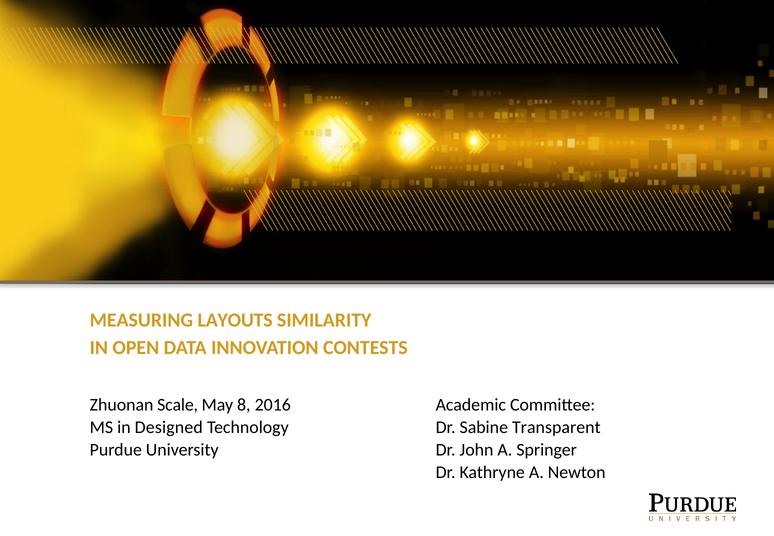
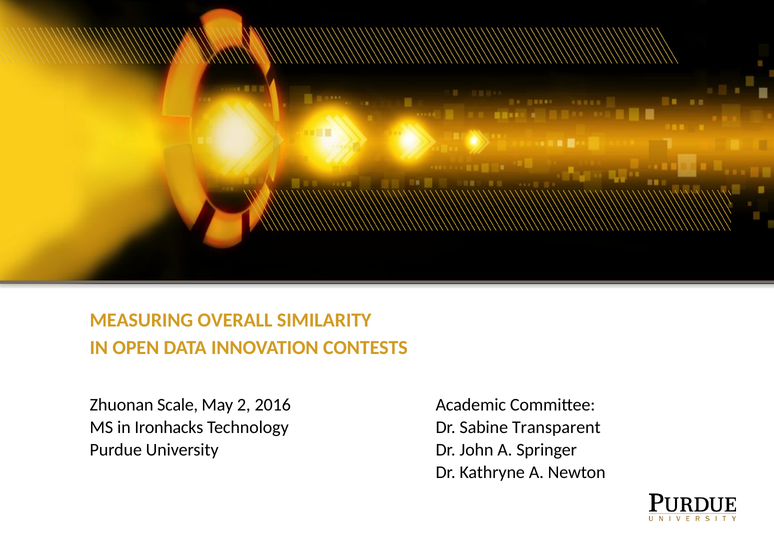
LAYOUTS: LAYOUTS -> OVERALL (235, 320)
8: 8 -> 2 (244, 405)
Designed: Designed -> Ironhacks (169, 427)
